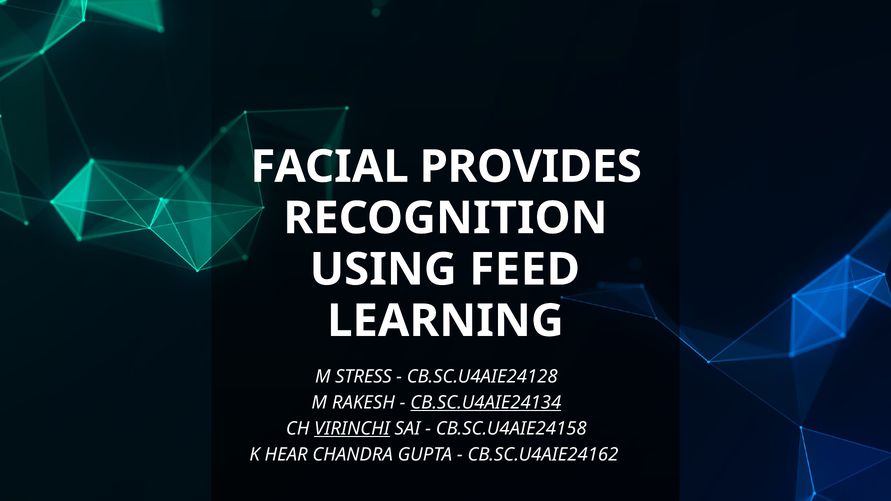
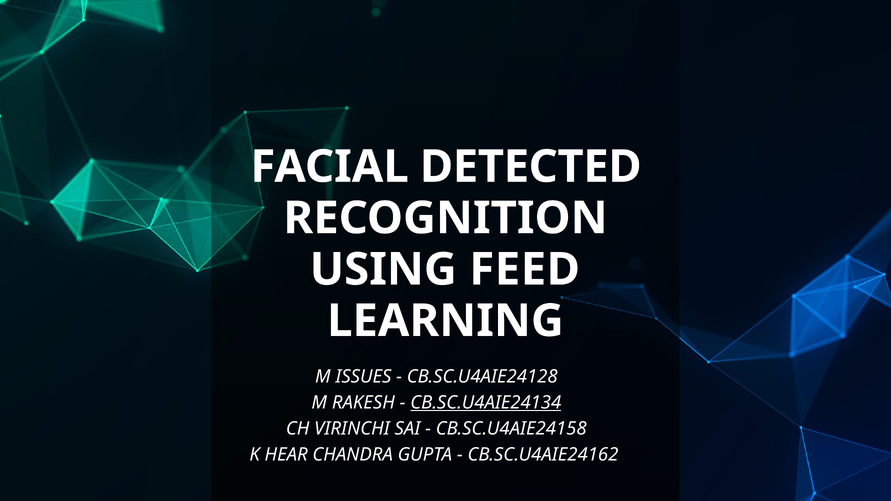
PROVIDES: PROVIDES -> DETECTED (531, 167)
STRESS: STRESS -> ISSUES (363, 377)
VIRINCHI underline: present -> none (352, 429)
